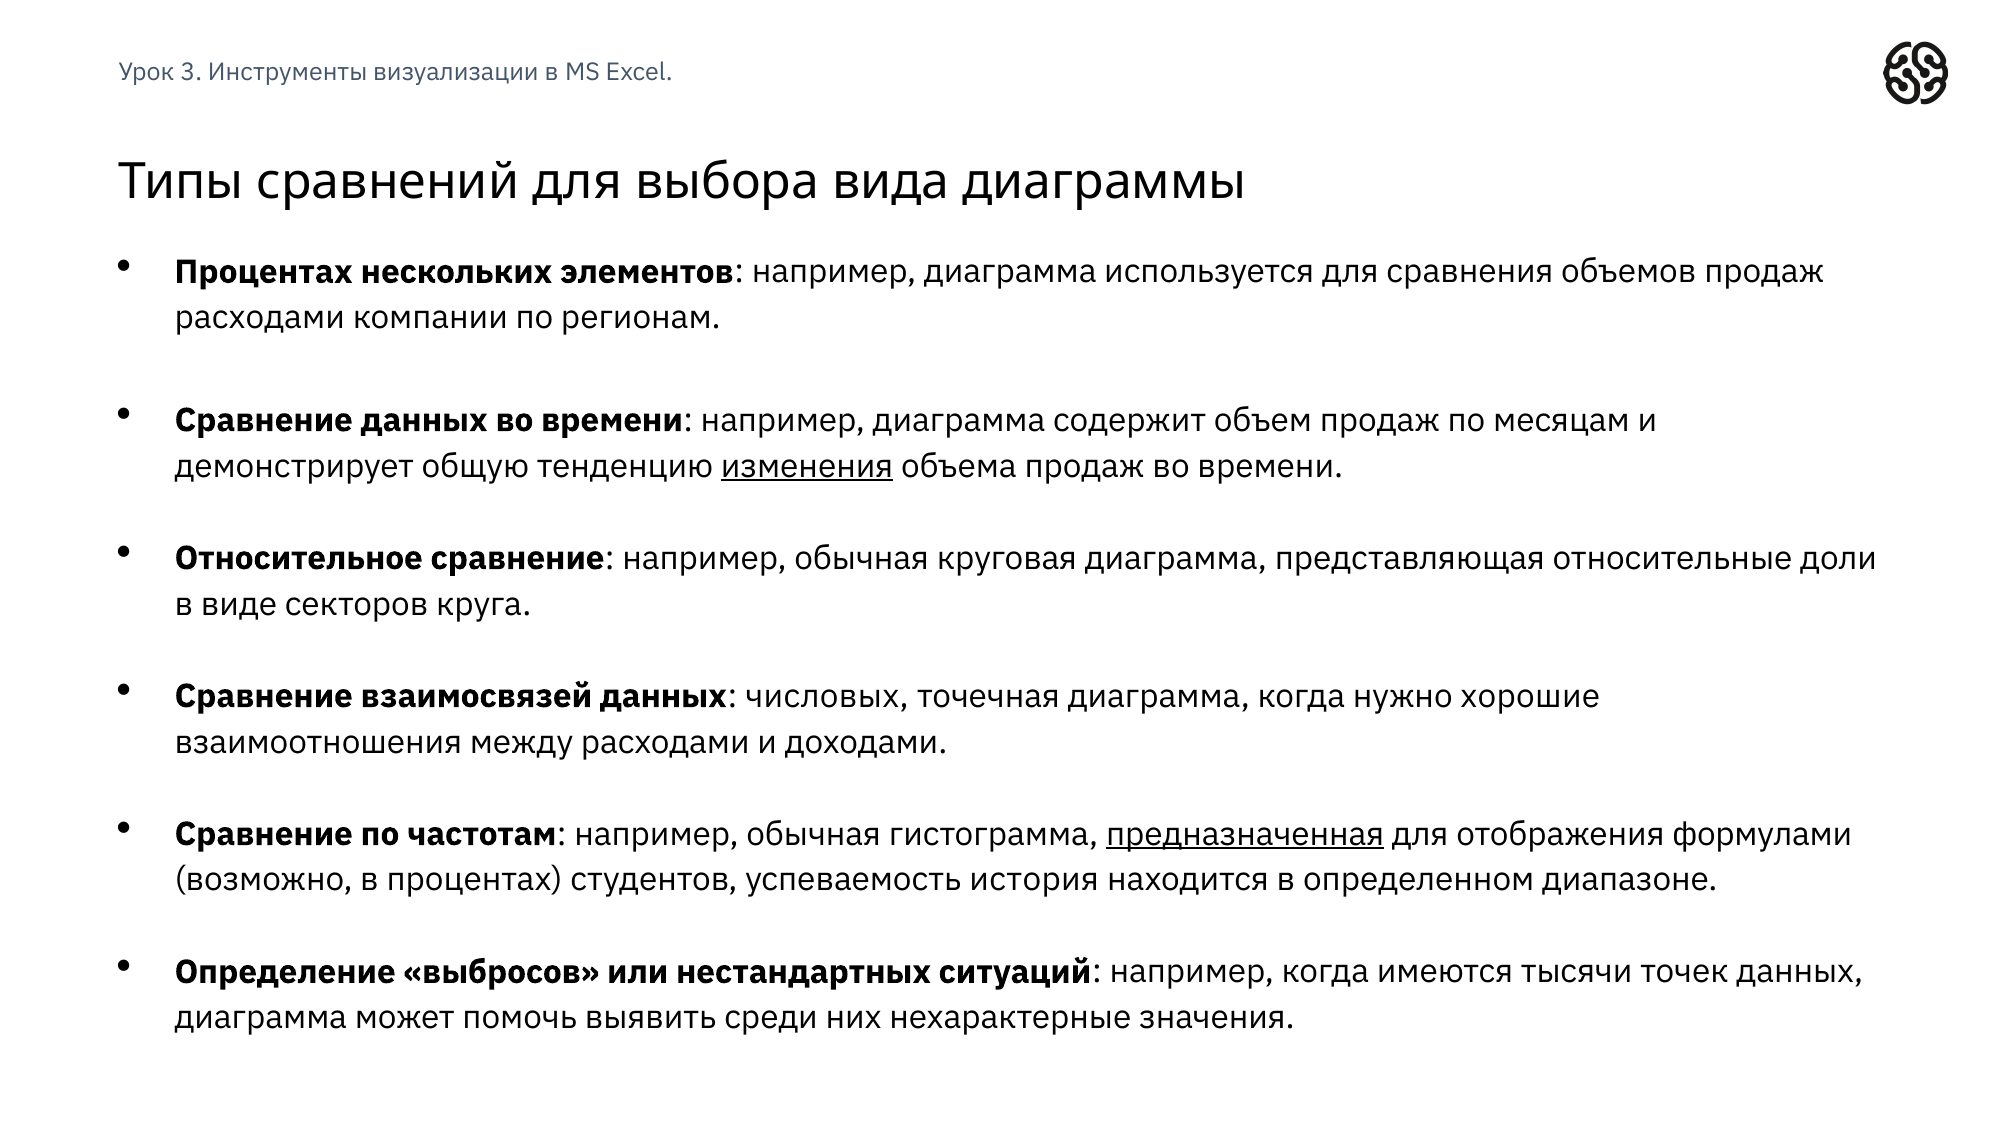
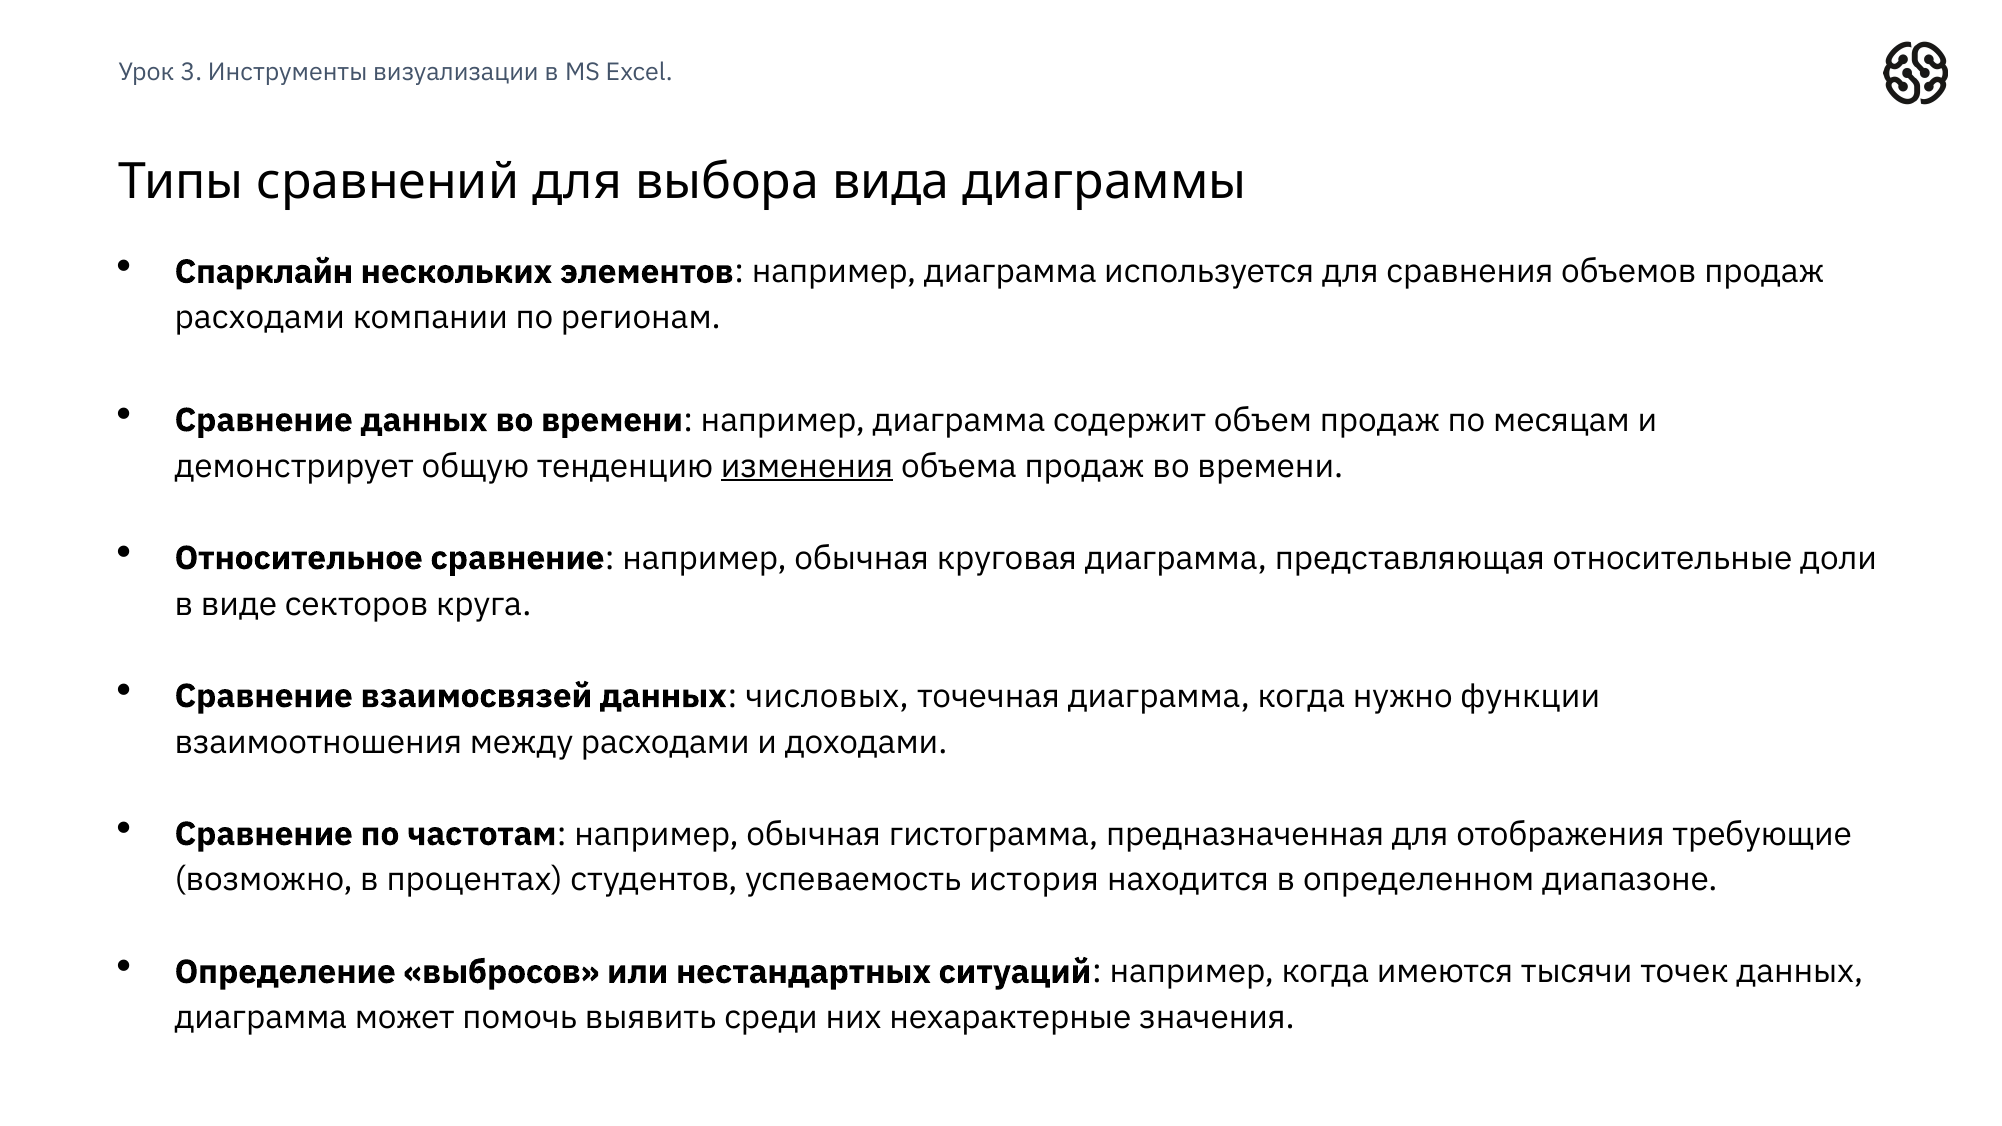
Процентах: Процентах -> Спарклайн (264, 272)
хорошие: хорошие -> функции (1530, 696)
предназначенная underline: present -> none (1245, 834)
формулами: формулами -> требующие (1762, 834)
